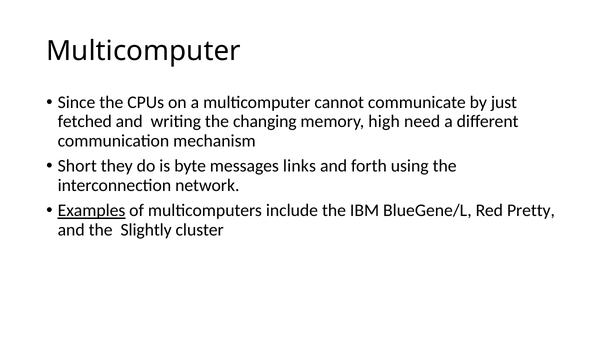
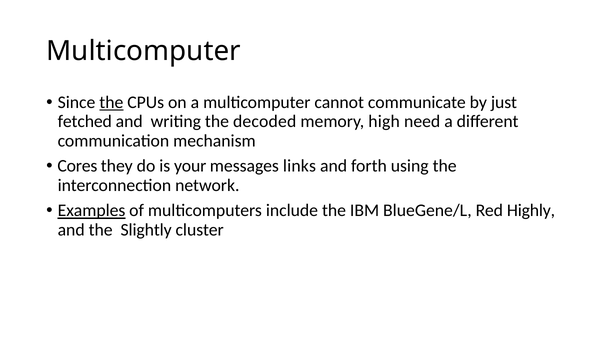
the underline: none -> present (111, 103)
changing: changing -> decoded (265, 122)
Short: Short -> Cores (77, 166)
byte: byte -> your (190, 166)
Pretty: Pretty -> Highly (531, 211)
